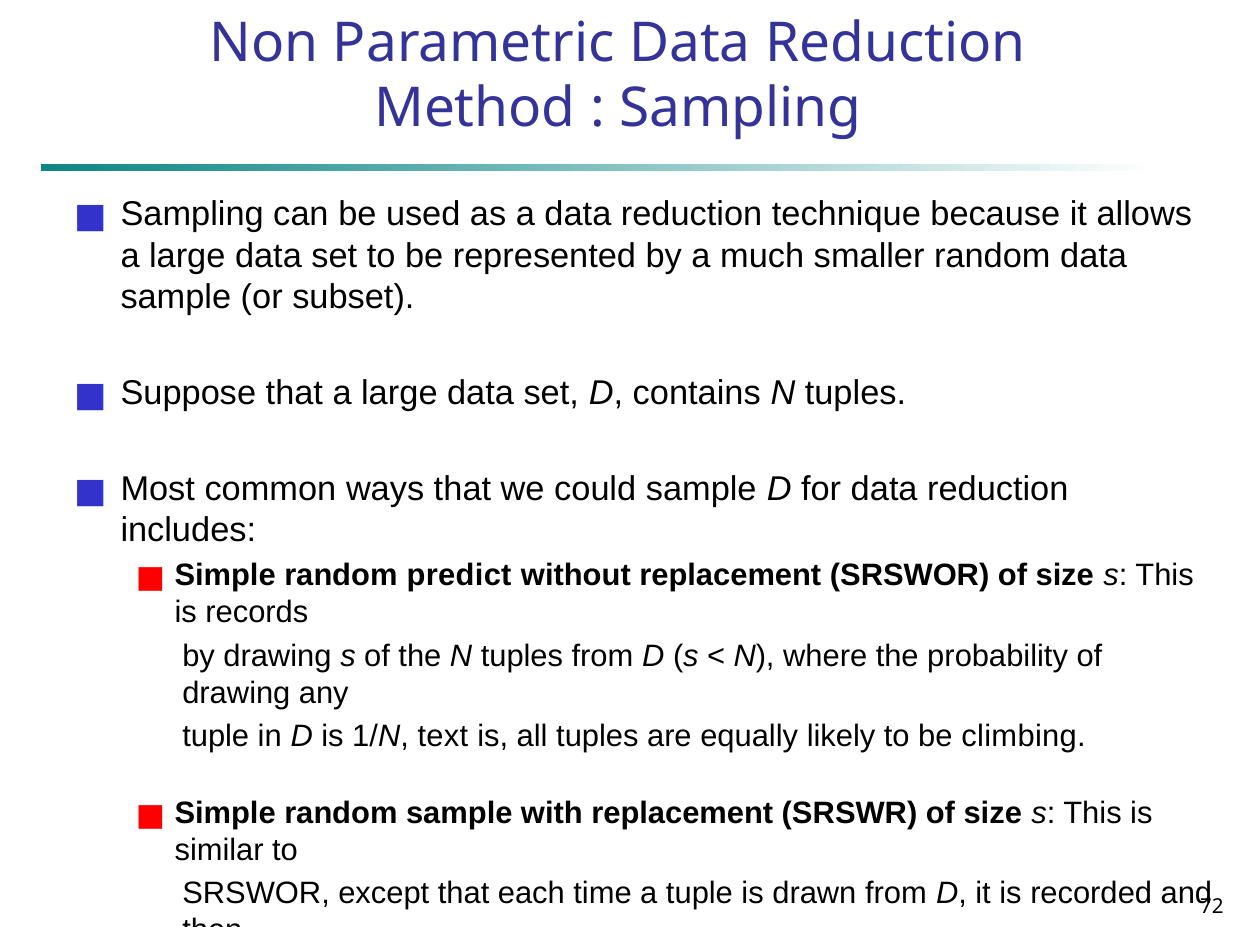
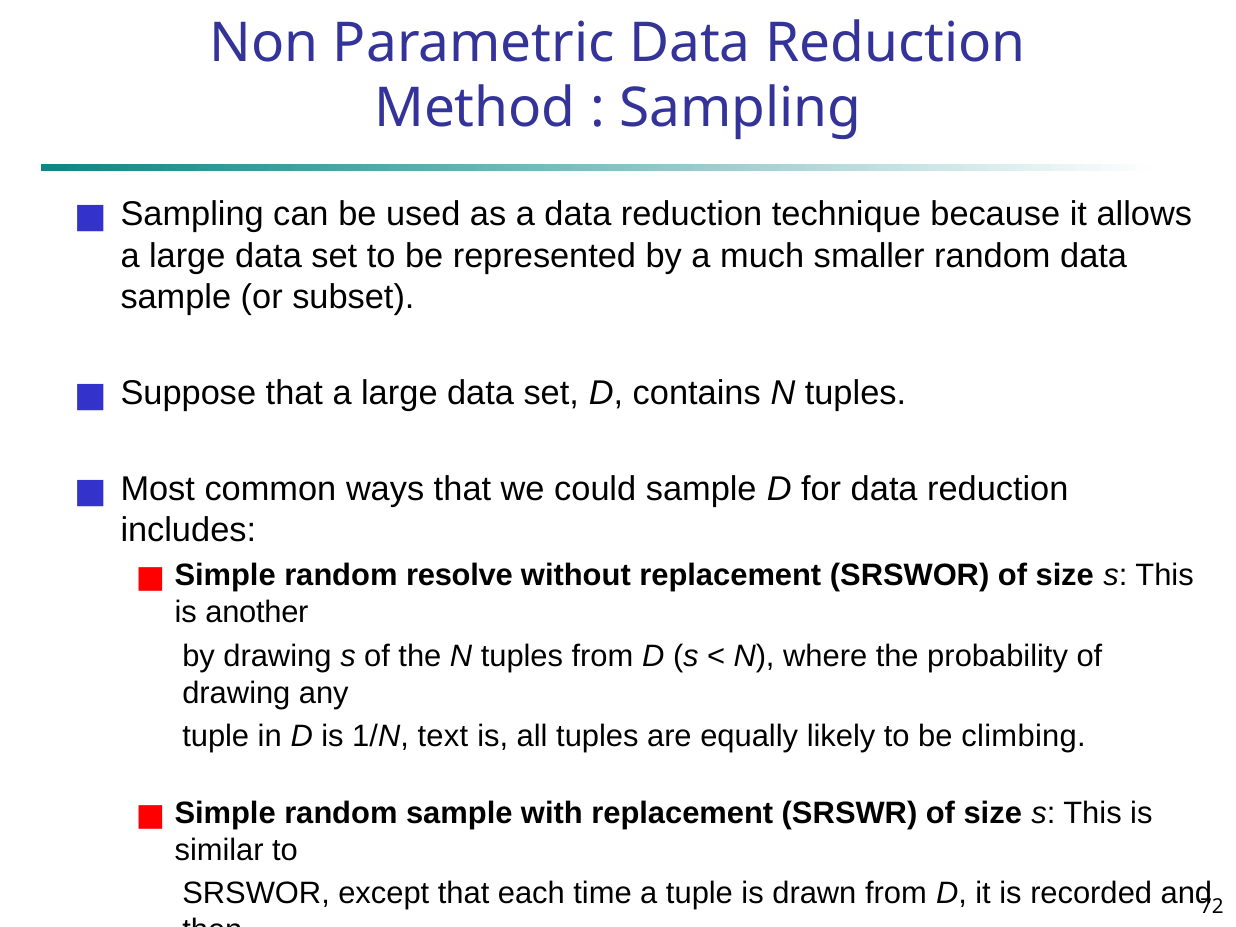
predict: predict -> resolve (459, 576)
records: records -> another (257, 613)
